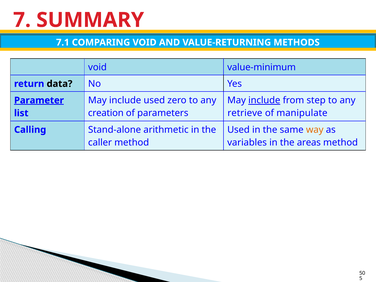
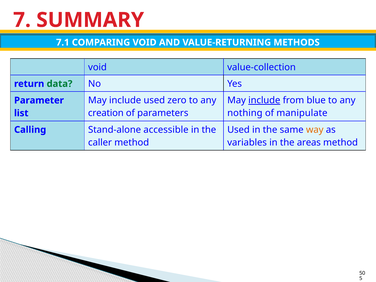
value-minimum: value-minimum -> value-collection (262, 67)
data colour: black -> green (60, 84)
step: step -> blue (316, 100)
Parameter underline: present -> none (39, 100)
retrieve: retrieve -> nothing (245, 113)
arithmetic: arithmetic -> accessible (166, 130)
